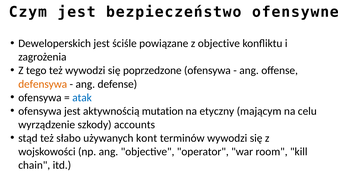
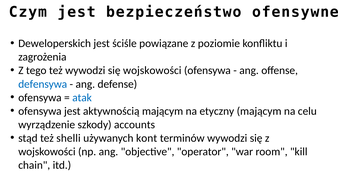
z objective: objective -> poziomie (219, 44)
się poprzedzone: poprzedzone -> wojskowości (152, 71)
defensywa colour: orange -> blue (43, 84)
aktywnością mutation: mutation -> mającym (163, 111)
słabo: słabo -> shelli (68, 138)
